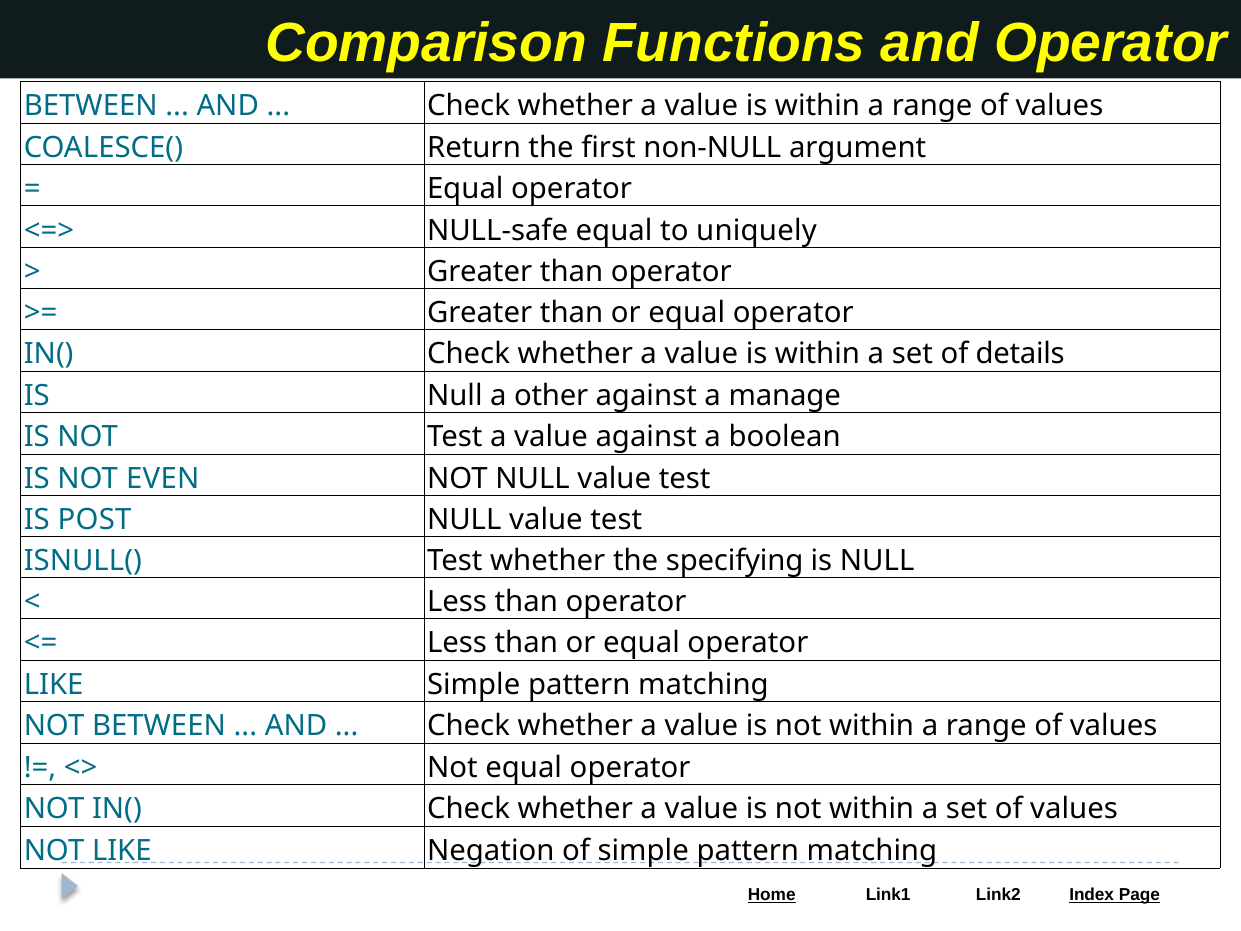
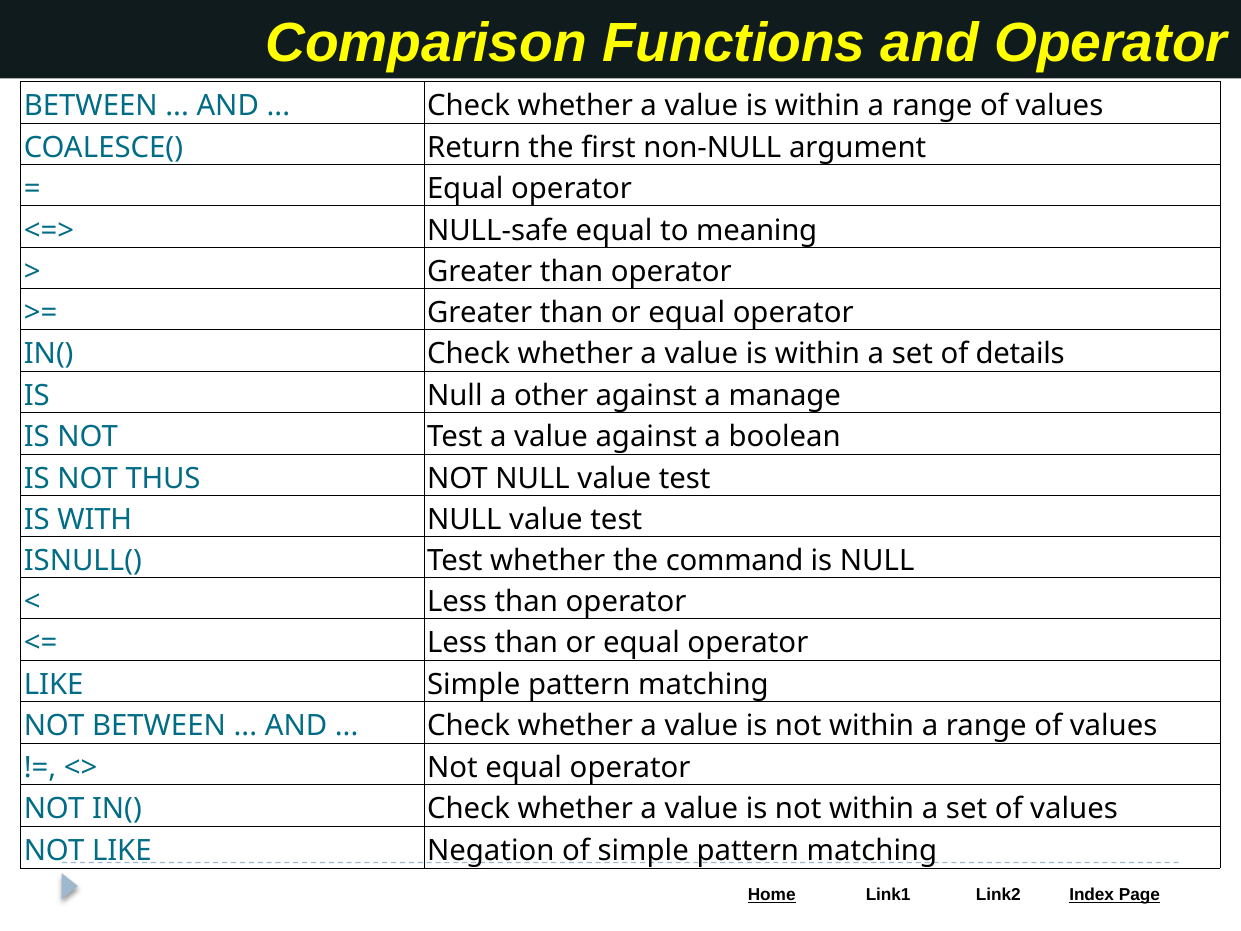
uniquely: uniquely -> meaning (757, 230)
EVEN: EVEN -> THUS (163, 478)
POST: POST -> WITH (95, 520)
specifying: specifying -> command (735, 561)
